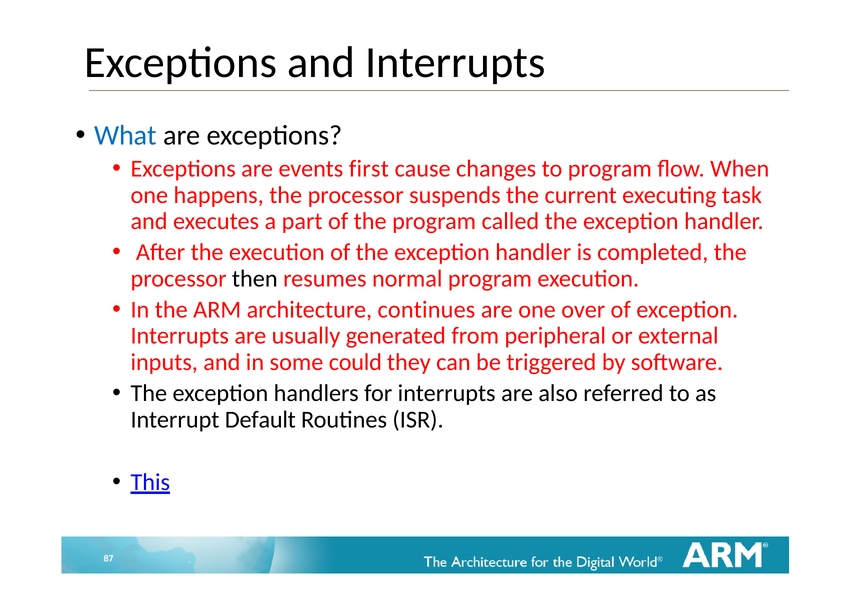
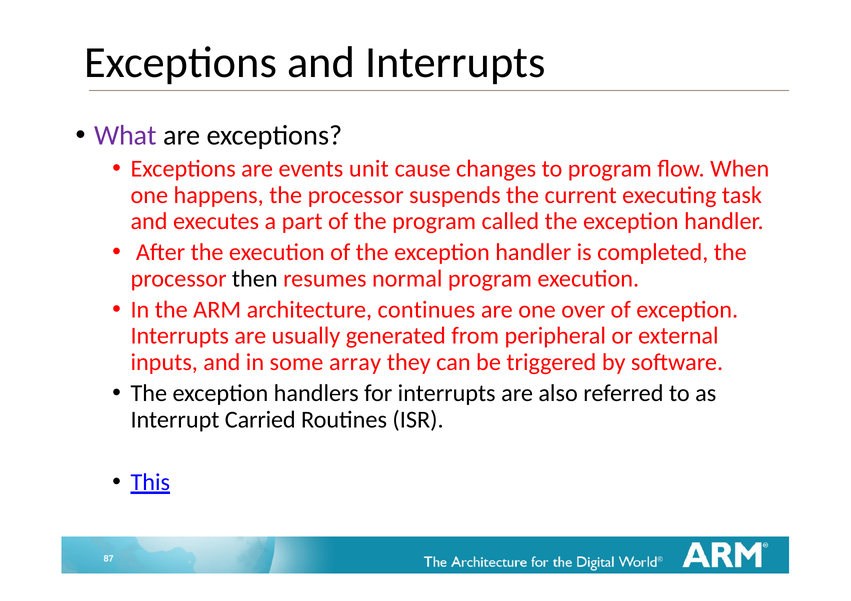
What colour: blue -> purple (126, 136)
first: first -> unit (369, 169)
could: could -> array (355, 362)
Default: Default -> Carried (260, 420)
